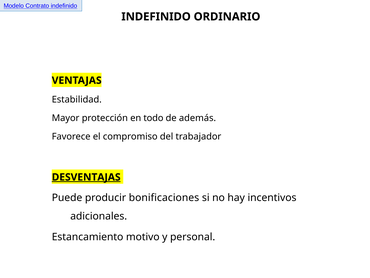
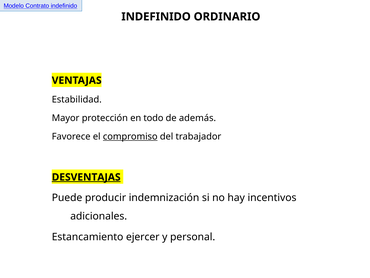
compromiso underline: none -> present (130, 136)
bonificaciones: bonificaciones -> indemnización (164, 197)
motivo: motivo -> ejercer (143, 237)
